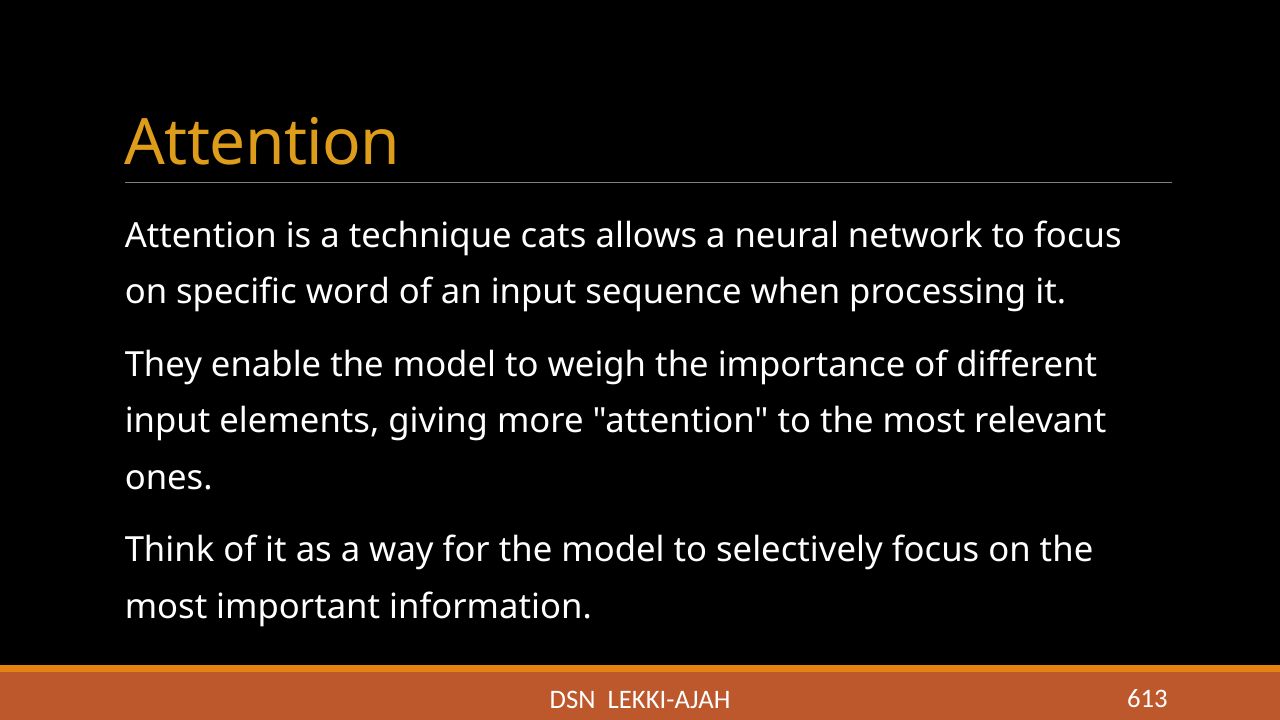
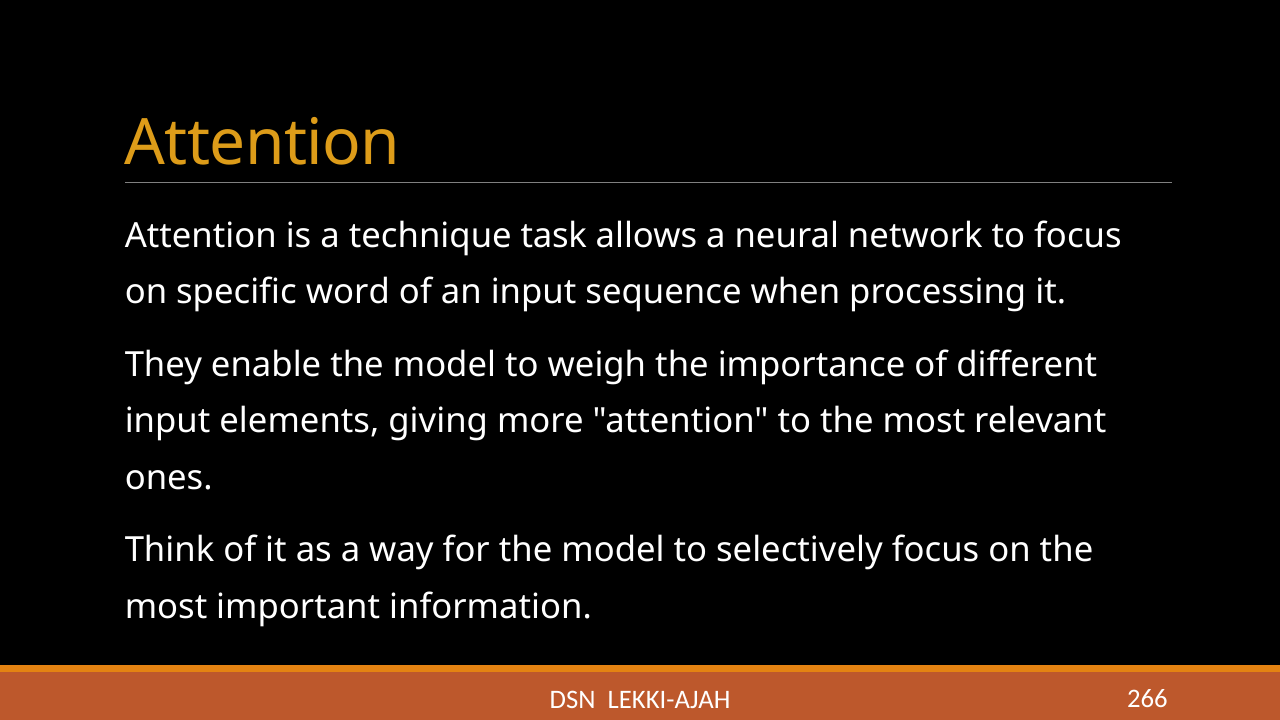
cats: cats -> task (554, 236)
613: 613 -> 266 (1147, 699)
